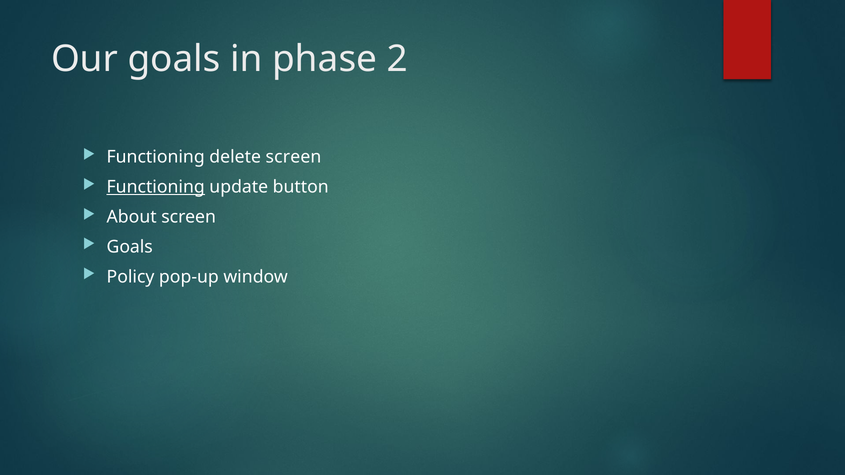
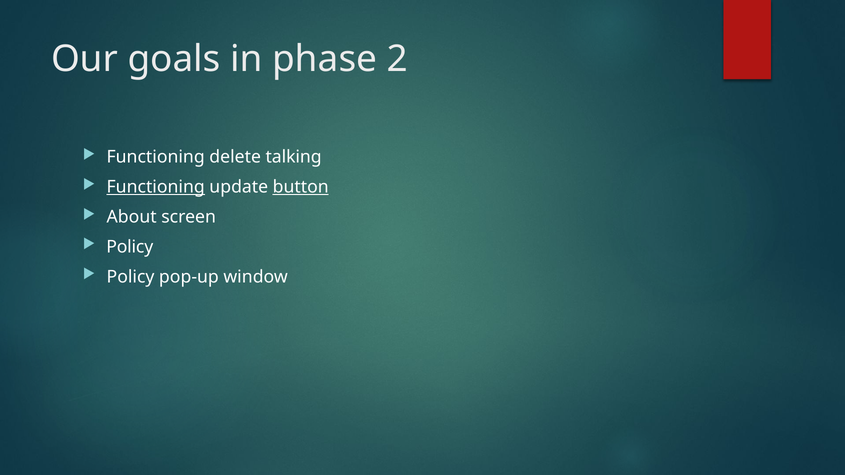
delete screen: screen -> talking (294, 157)
button underline: none -> present (301, 187)
Goals: Goals -> Policy (130, 247)
